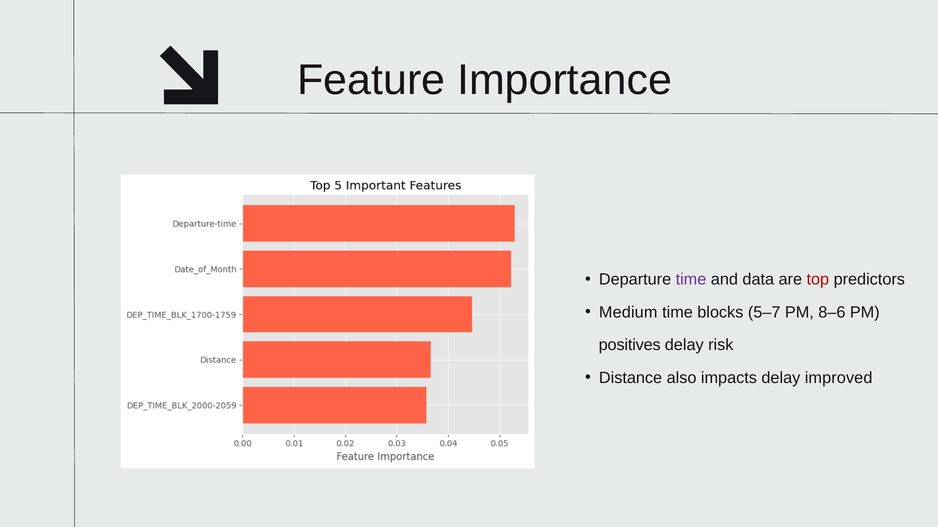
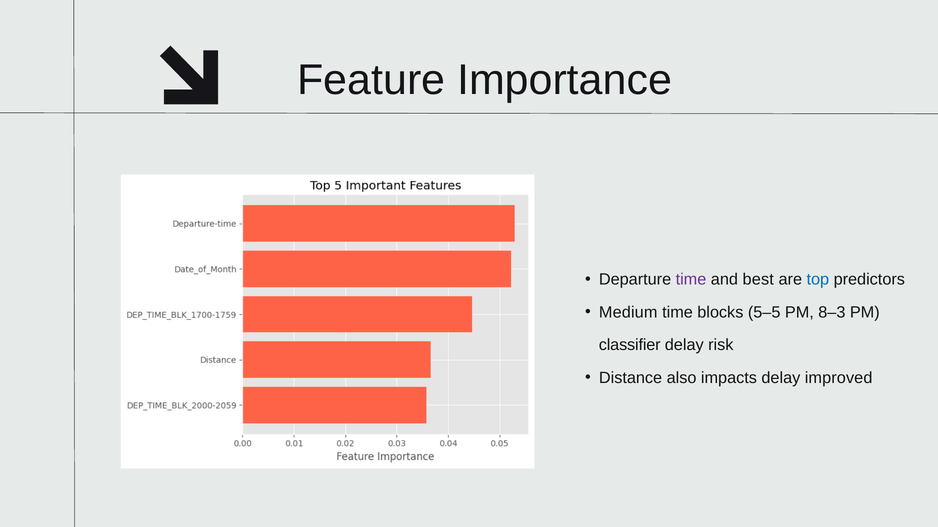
data: data -> best (758, 280)
top colour: red -> blue (818, 280)
5–7: 5–7 -> 5–5 (764, 313)
8–6: 8–6 -> 8–3 (832, 313)
positives: positives -> classifier (630, 345)
